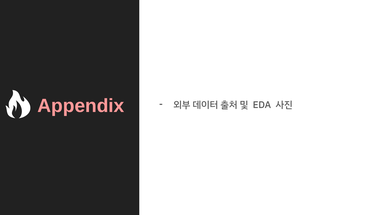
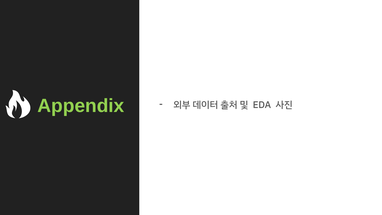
Appendix colour: pink -> light green (81, 106)
